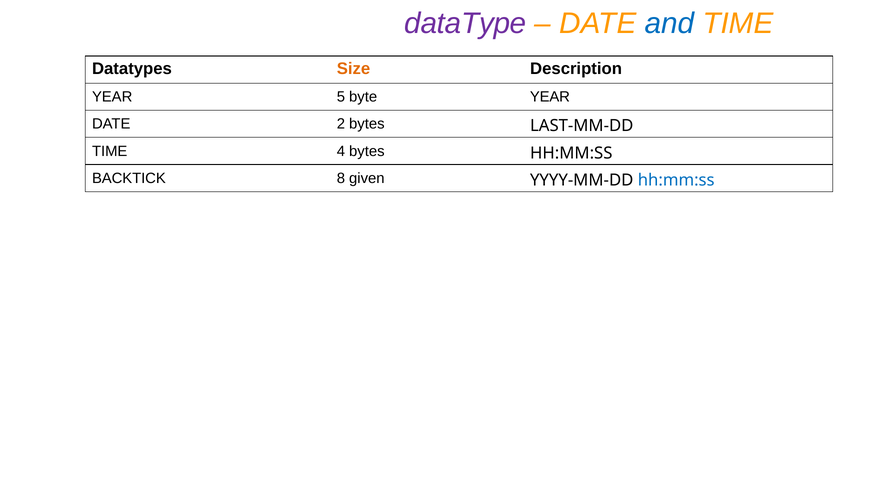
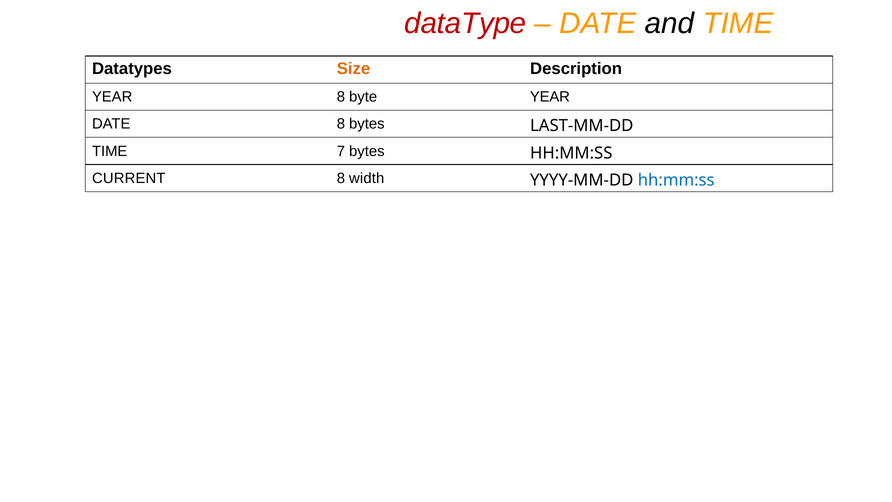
dataType colour: purple -> red (465, 23)
and colour: blue -> black (669, 23)
YEAR 5: 5 -> 8 (341, 97)
DATE 2: 2 -> 8 (341, 124)
4: 4 -> 7 (341, 151)
BACKTICK: BACKTICK -> CURRENT (129, 178)
given: given -> width (367, 178)
